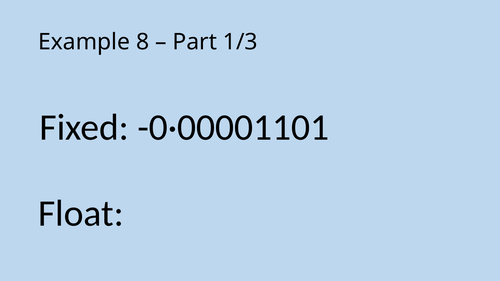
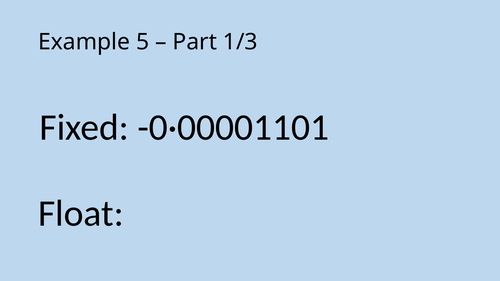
8: 8 -> 5 (143, 42)
